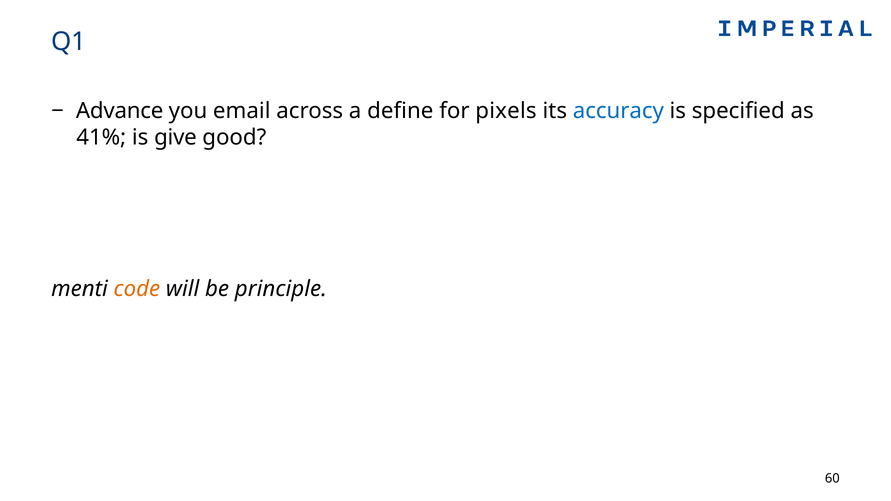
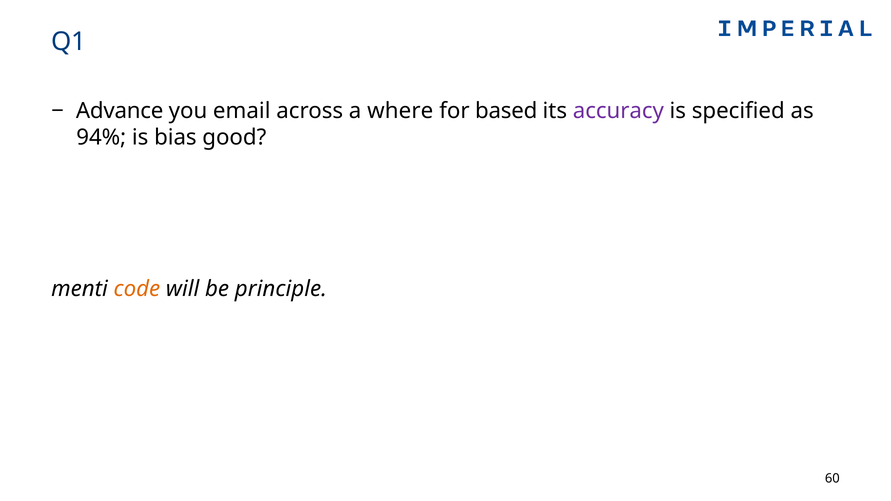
define: define -> where (400, 111)
pixels: pixels -> based (506, 111)
accuracy colour: blue -> purple (618, 111)
41%: 41% -> 94% (101, 138)
give: give -> bias (175, 138)
